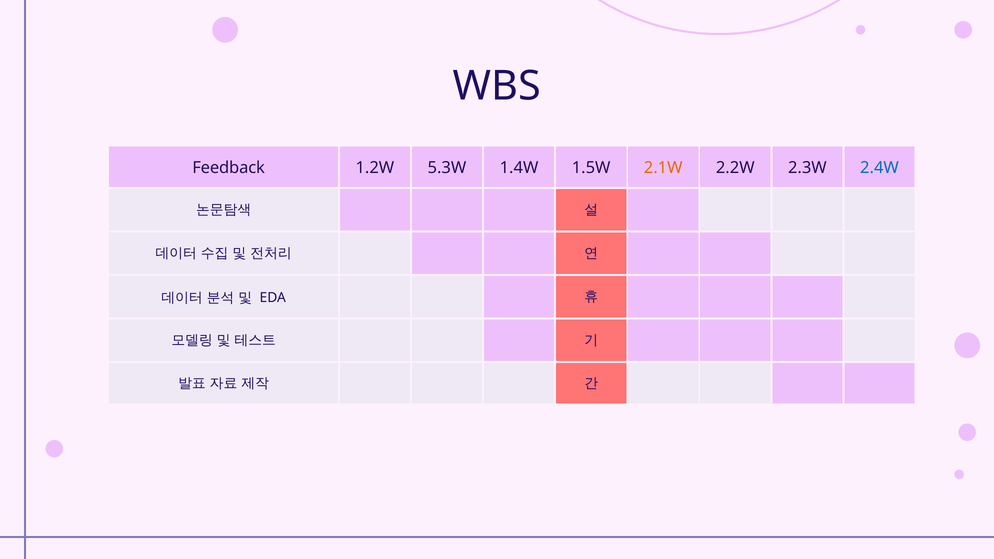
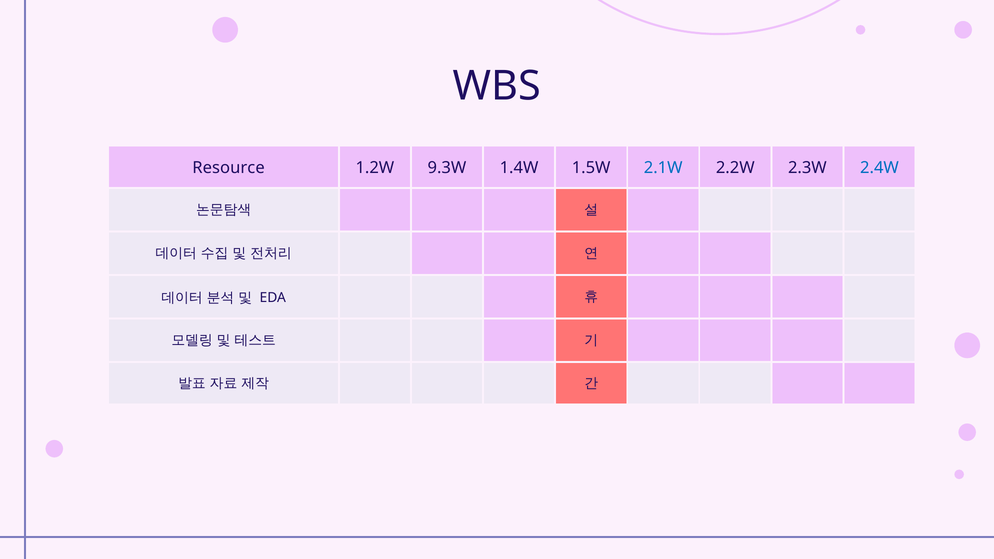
Feedback: Feedback -> Resource (228, 168)
5.3W: 5.3W -> 9.3W (447, 168)
2.1W colour: orange -> blue (663, 168)
